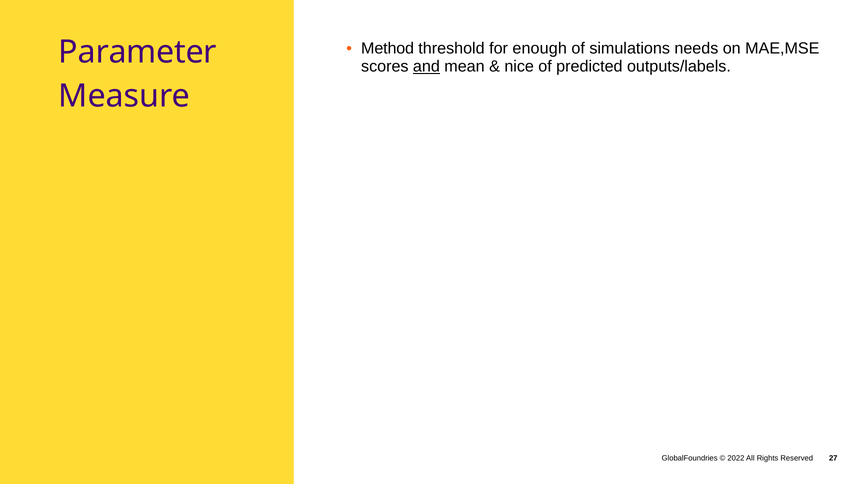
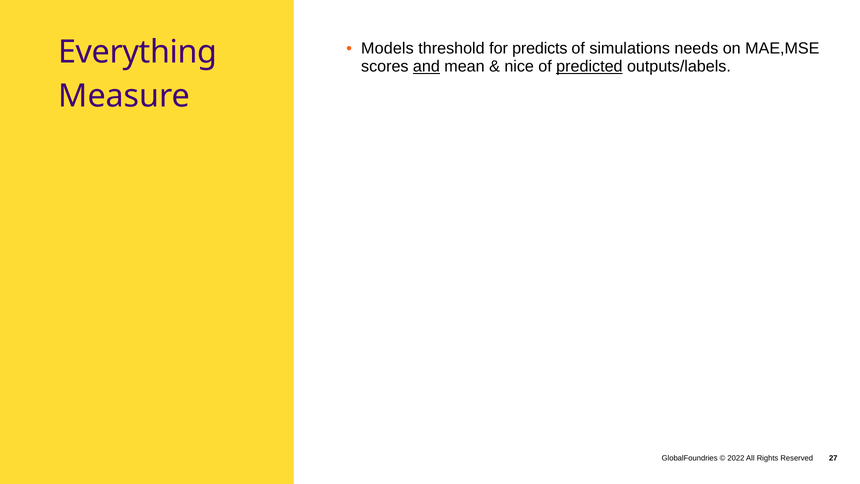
Method: Method -> Models (387, 48)
enough: enough -> predicts (540, 48)
Parameter: Parameter -> Everything (138, 52)
predicted underline: none -> present (589, 67)
